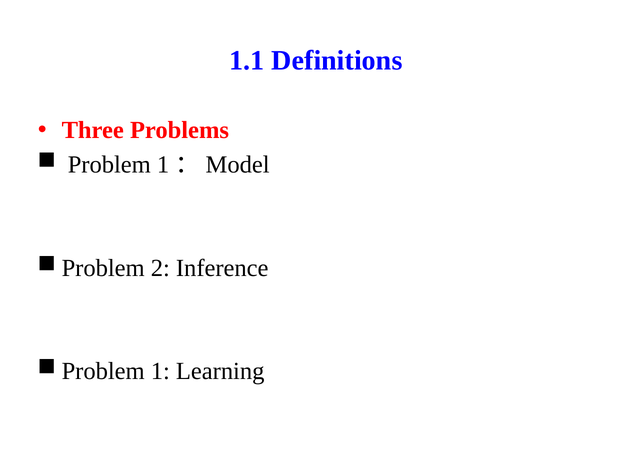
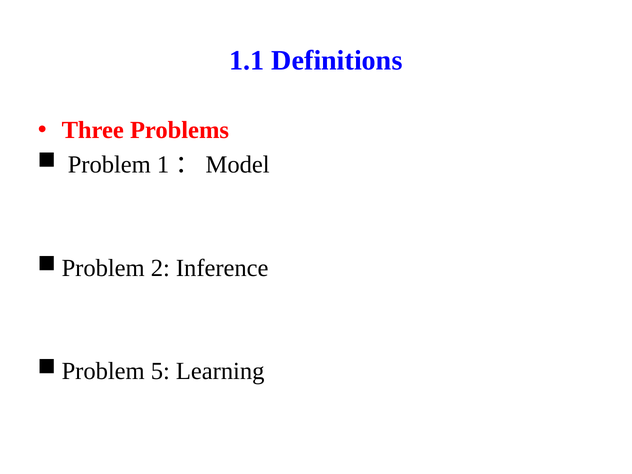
1: 1 -> 5 (160, 371)
